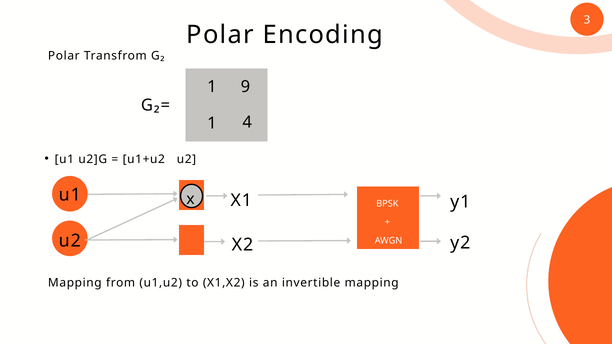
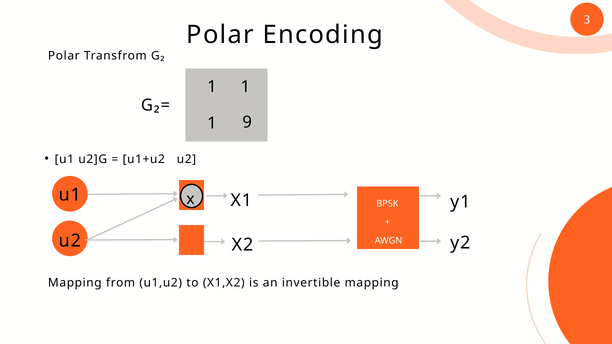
9: 9 -> 1 (245, 87)
4: 4 -> 9 (247, 122)
